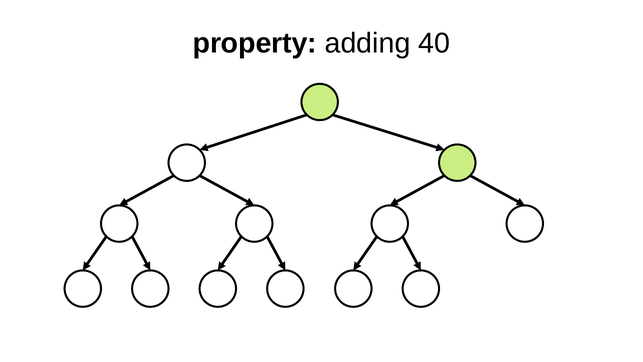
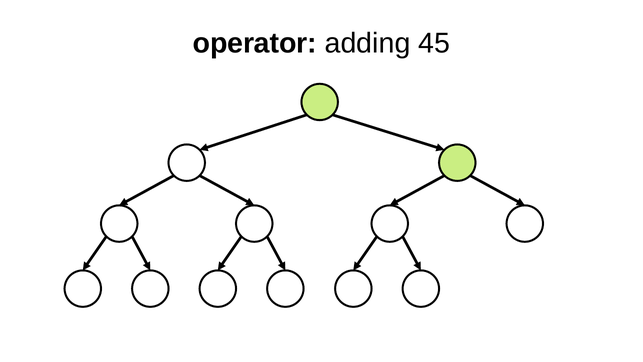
property: property -> operator (255, 43)
40: 40 -> 45 (434, 43)
